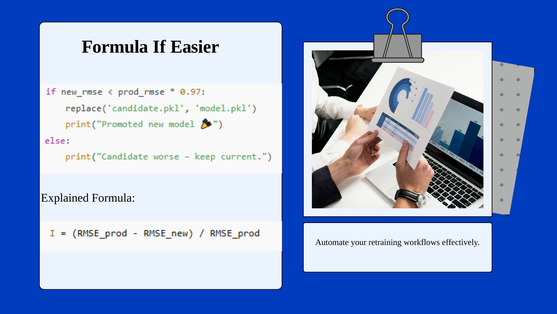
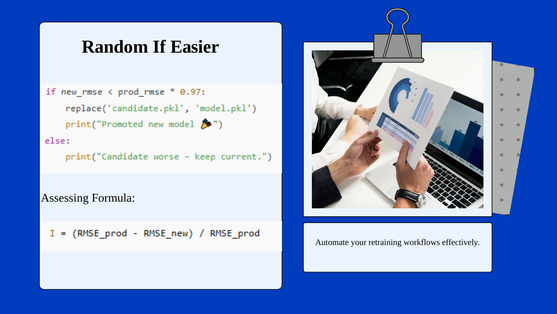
Formula: Formula -> Random (115, 47)
Explained: Explained -> Assessing (65, 198)
